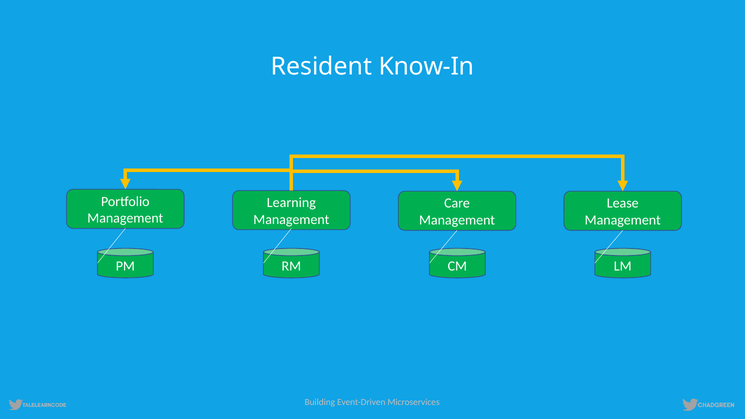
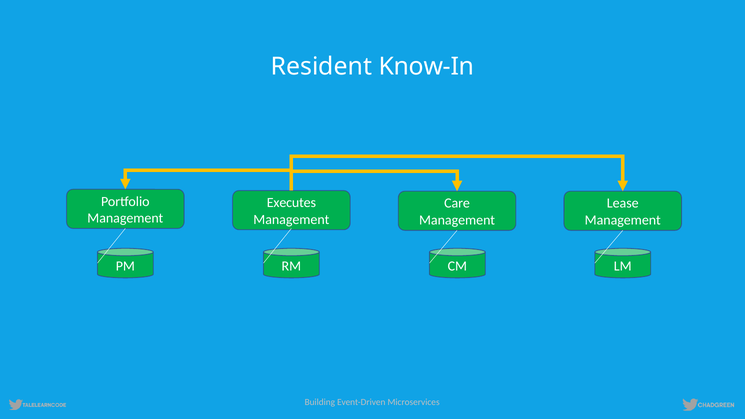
Learning: Learning -> Executes (291, 203)
